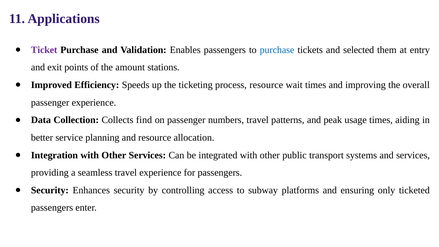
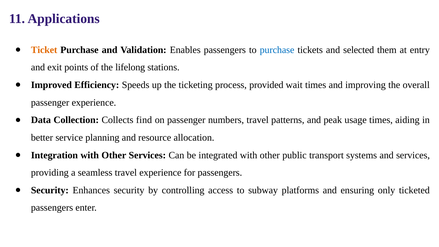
Ticket colour: purple -> orange (44, 50)
amount: amount -> lifelong (130, 67)
process resource: resource -> provided (266, 85)
